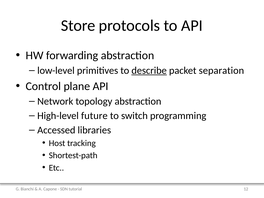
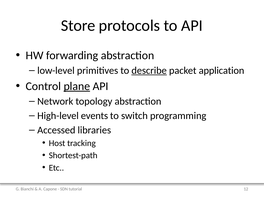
separation: separation -> application (222, 71)
plane underline: none -> present (77, 86)
future: future -> events (94, 116)
